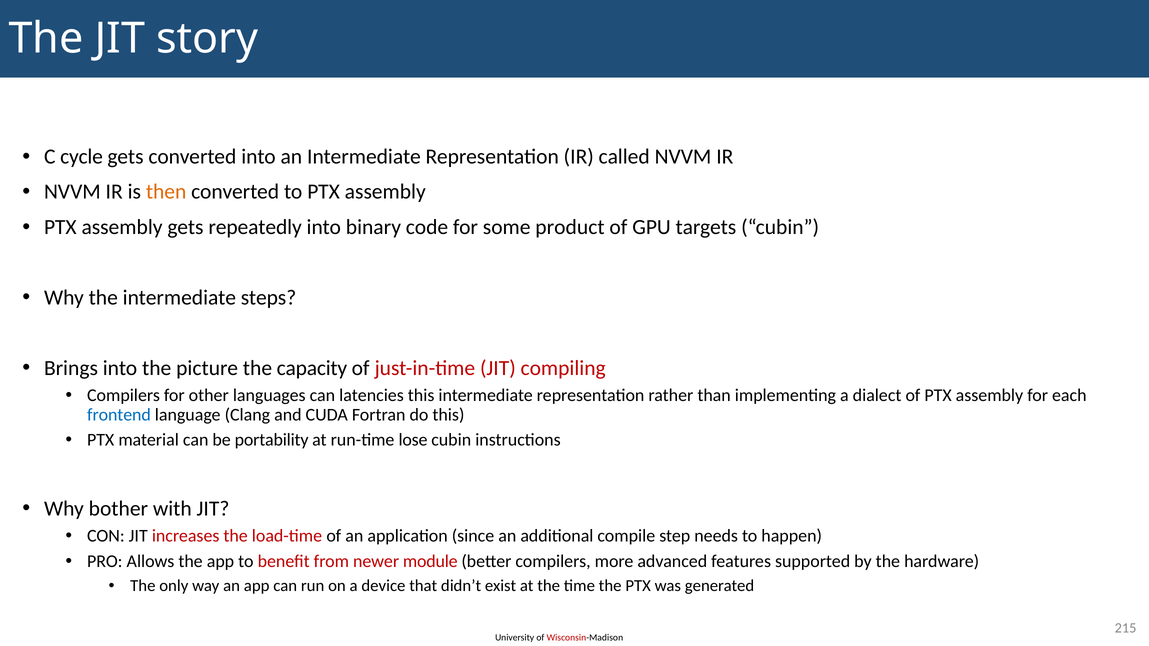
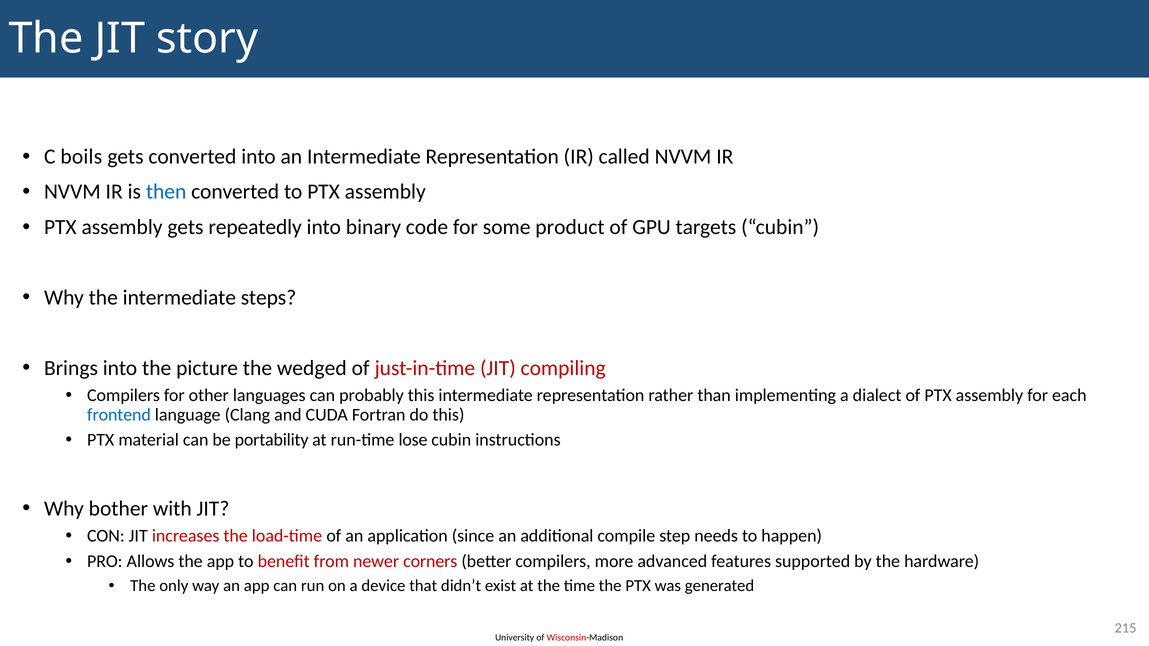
cycle: cycle -> boils (81, 157)
then colour: orange -> blue (166, 192)
capacity: capacity -> wedged (312, 368)
latencies: latencies -> probably (371, 395)
module: module -> corners (430, 561)
